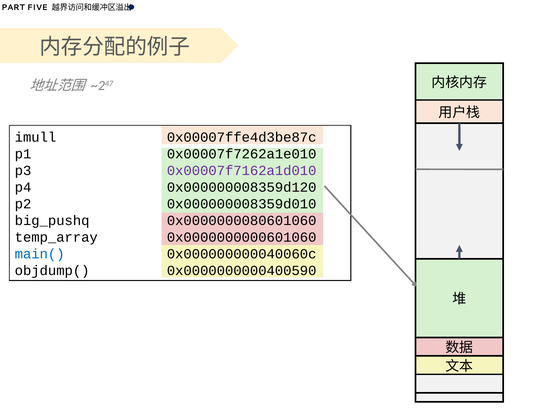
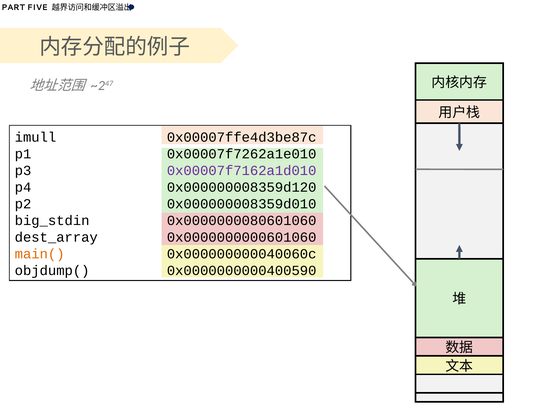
big_pushq: big_pushq -> big_stdin (52, 220)
temp_array: temp_array -> dest_array (56, 237)
main( colour: blue -> orange (40, 253)
